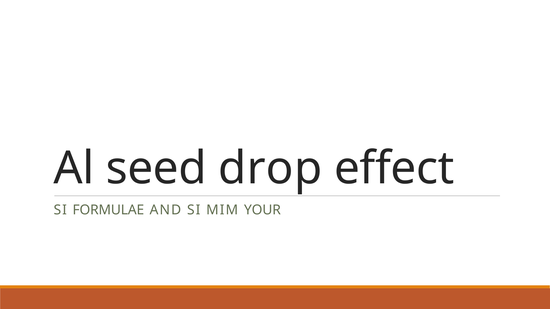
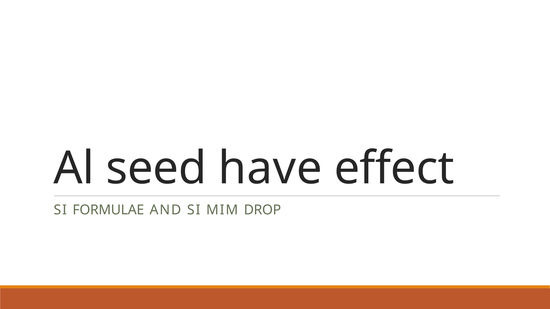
drop: drop -> have (270, 169)
YOUR: YOUR -> DROP (262, 210)
